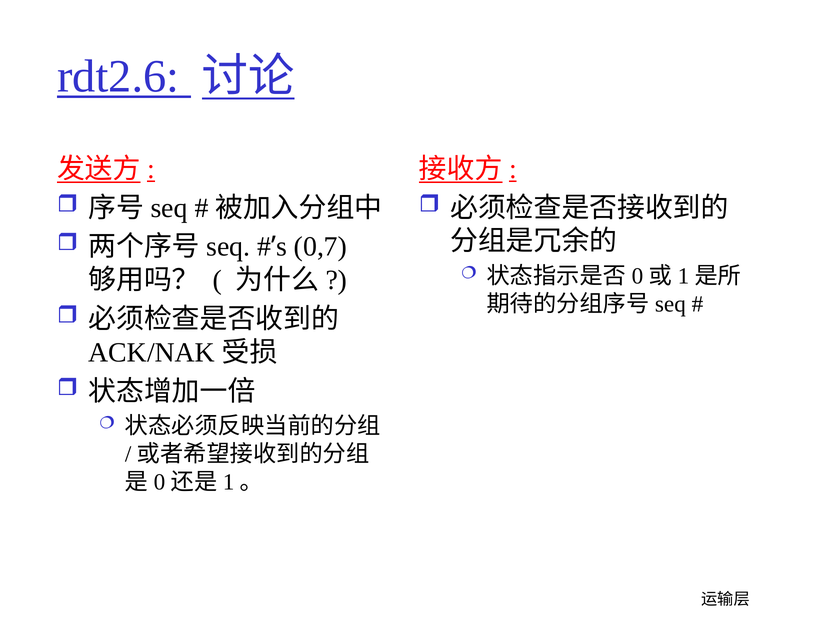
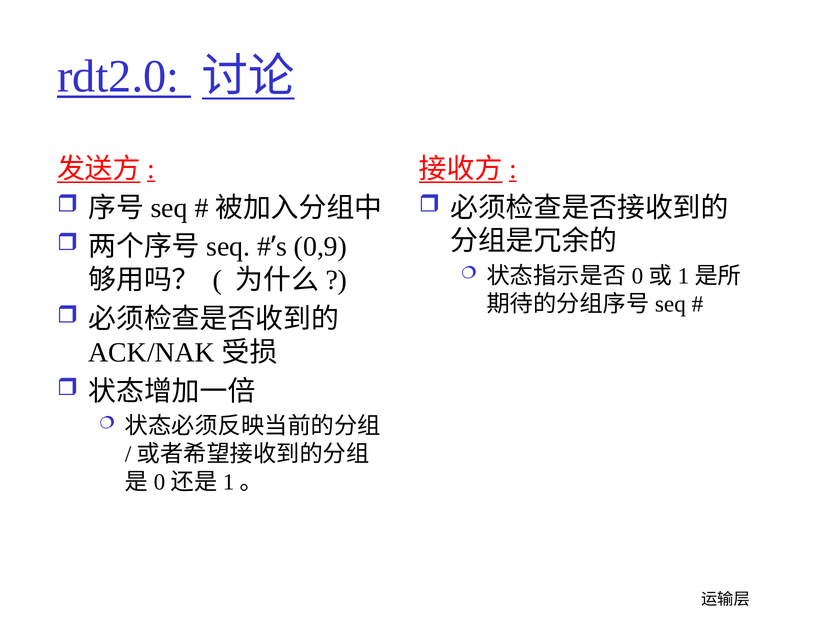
rdt2.6: rdt2.6 -> rdt2.0 (118, 76)
0,7: 0,7 -> 0,9 (320, 247)
